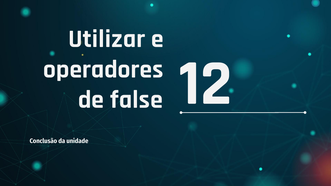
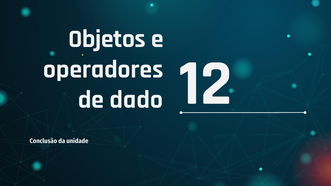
Utilizar: Utilizar -> Objetos (107, 39)
false: false -> dado (136, 100)
